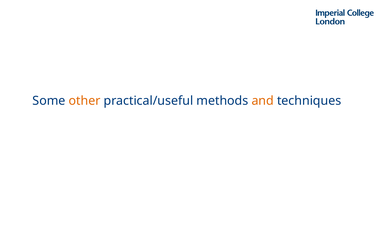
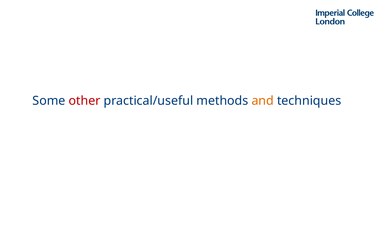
other colour: orange -> red (85, 101)
